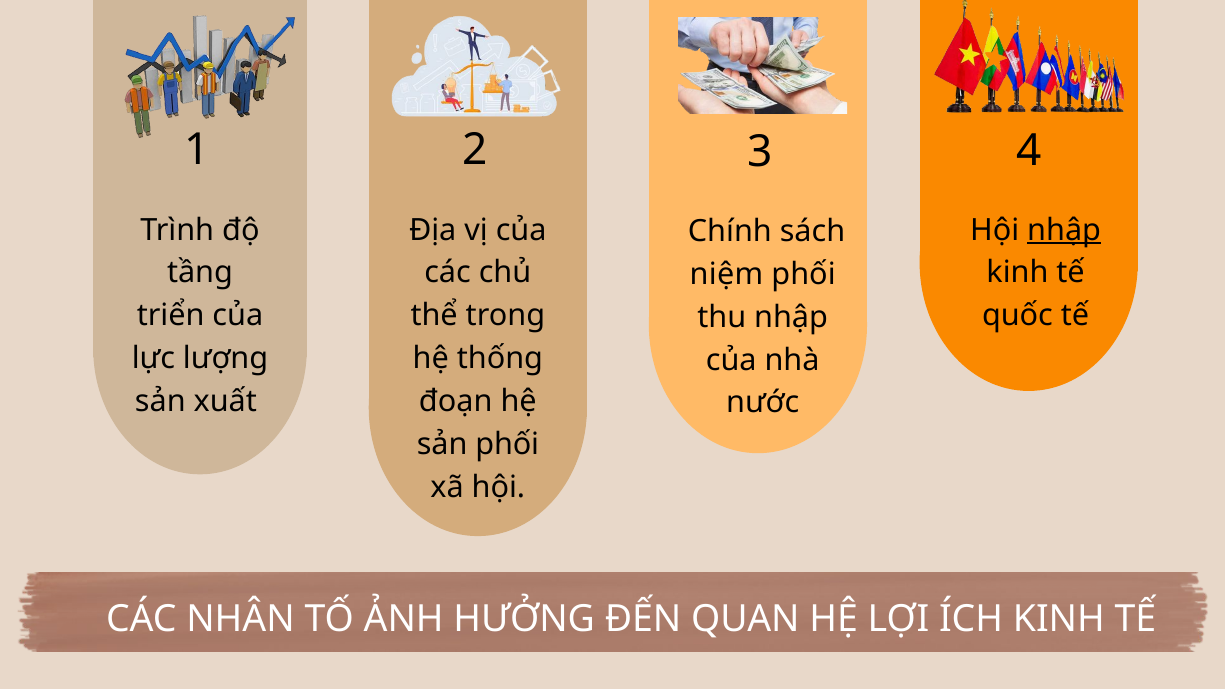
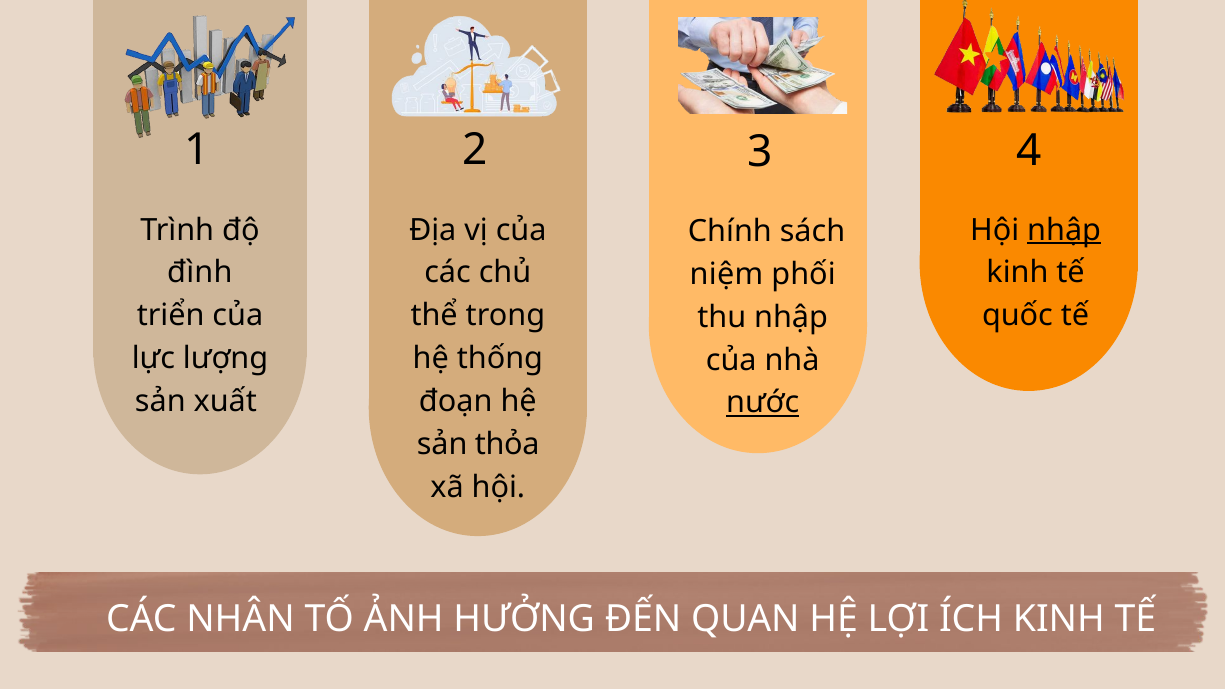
tầng: tầng -> đình (200, 273)
nước underline: none -> present (763, 403)
sản phối: phối -> thỏa (507, 444)
